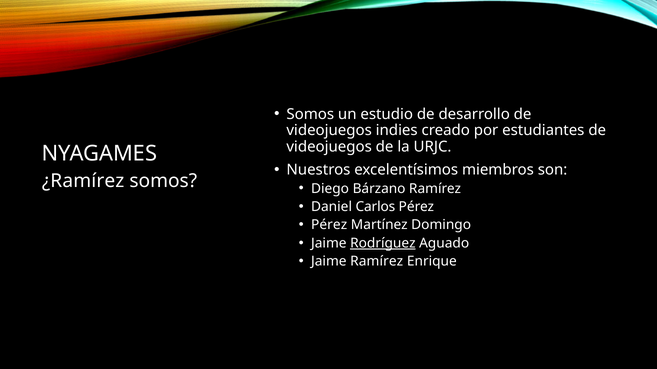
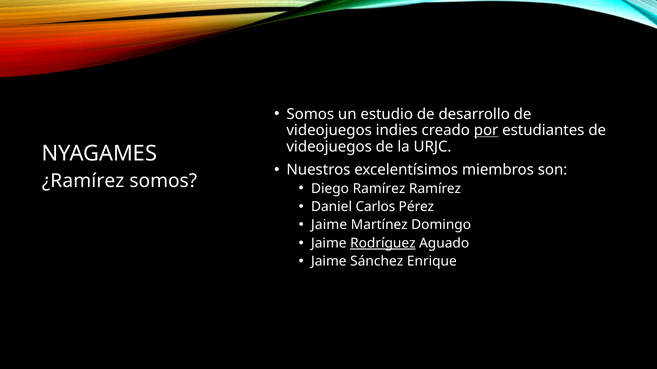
por underline: none -> present (486, 131)
Diego Bárzano: Bárzano -> Ramírez (379, 189)
Pérez: Pérez -> Jaime (329, 225)
Jaime Ramírez: Ramírez -> Sánchez (377, 262)
